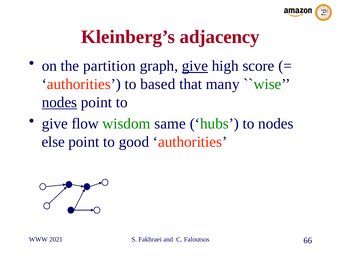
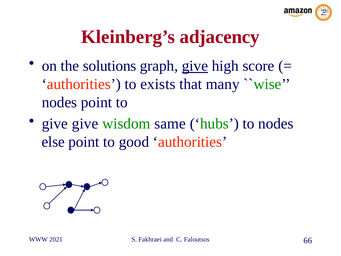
partition: partition -> solutions (110, 66)
based: based -> exists (158, 84)
nodes underline: present -> none (59, 102)
give flow: flow -> give (85, 123)
